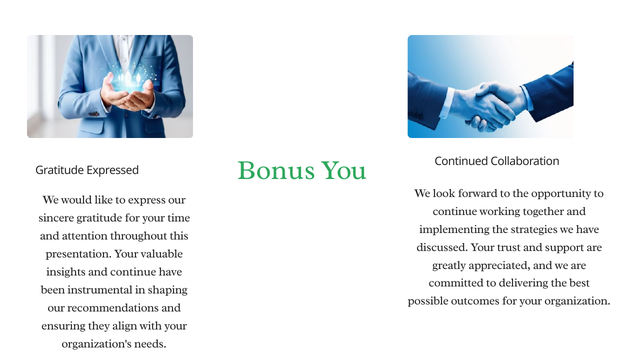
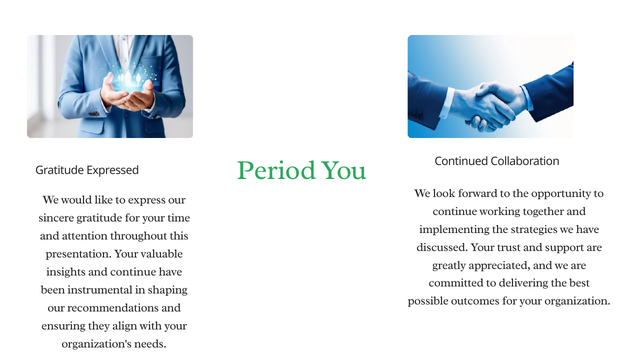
Bonus: Bonus -> Period (277, 170)
